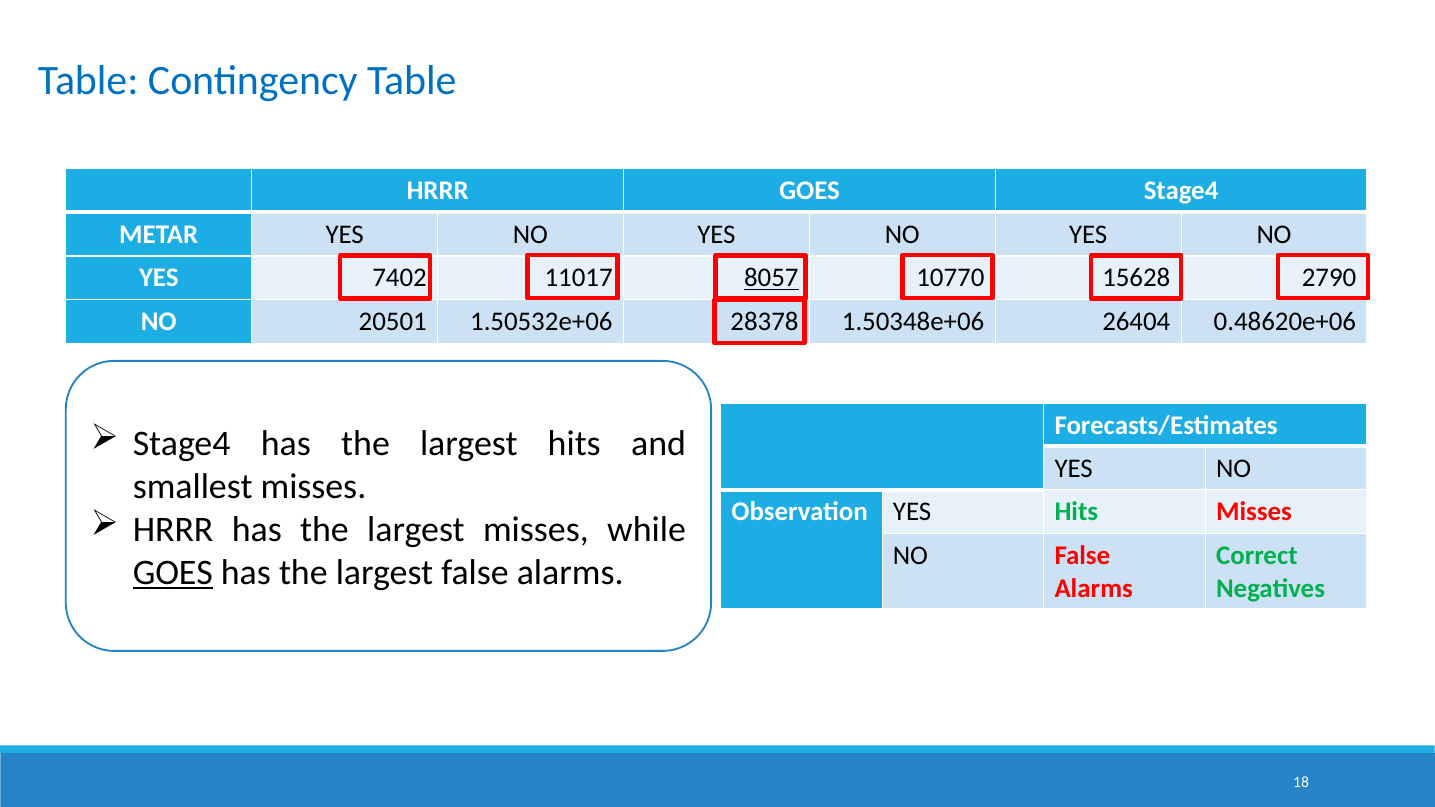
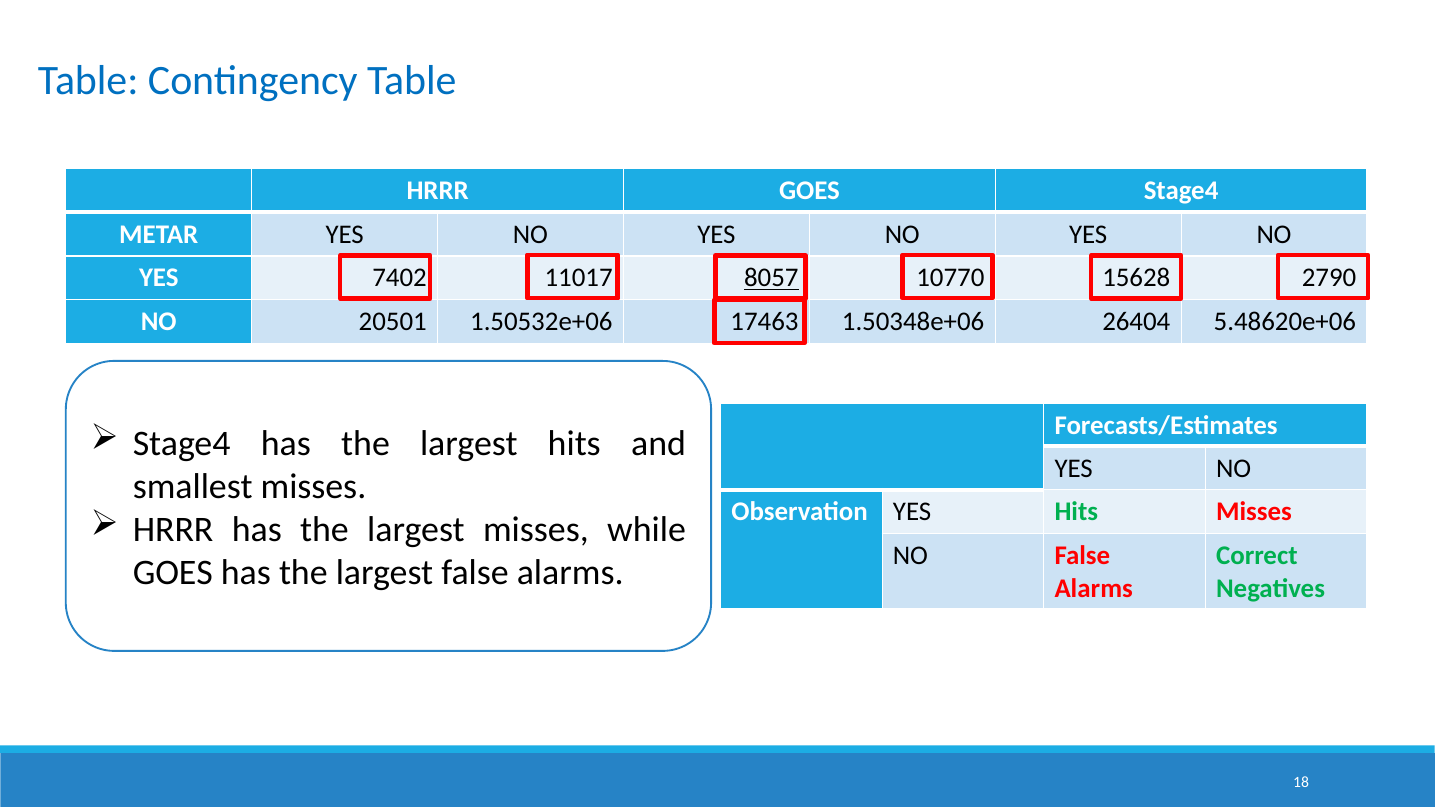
28378: 28378 -> 17463 (765, 322)
0.48620e+06: 0.48620e+06 -> 5.48620e+06 (1285, 322)
GOES underline: present -> none (173, 573)
